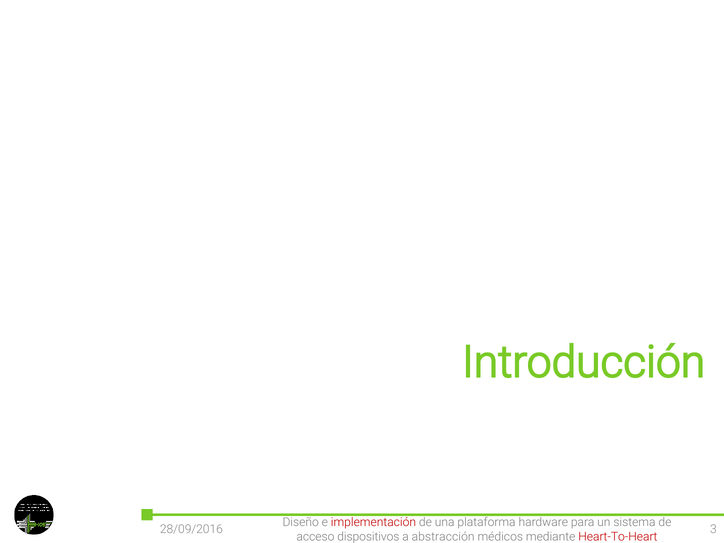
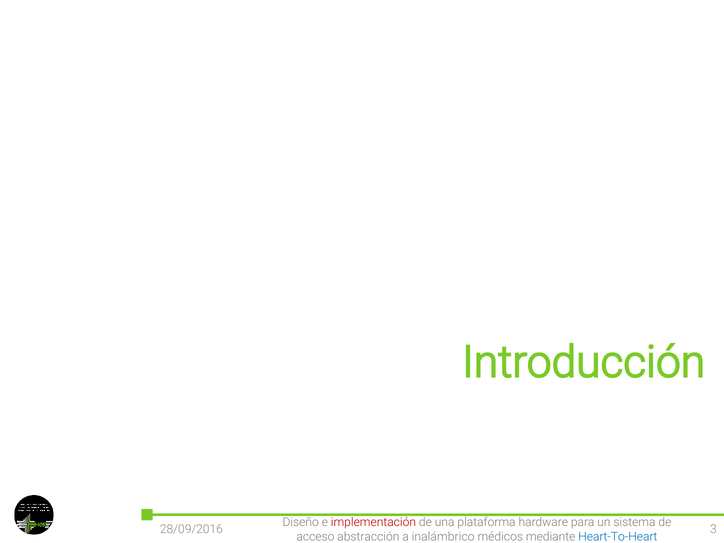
dispositivos: dispositivos -> abstracción (368, 537)
abstracción: abstracción -> inalámbrico (443, 537)
Heart-To-Heart colour: red -> blue (618, 537)
